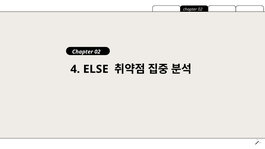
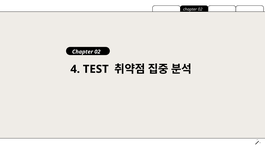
ELSE: ELSE -> TEST (96, 69)
